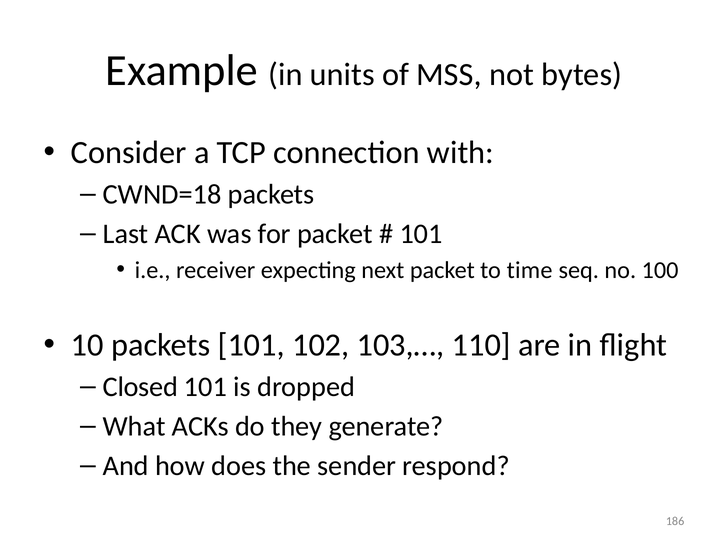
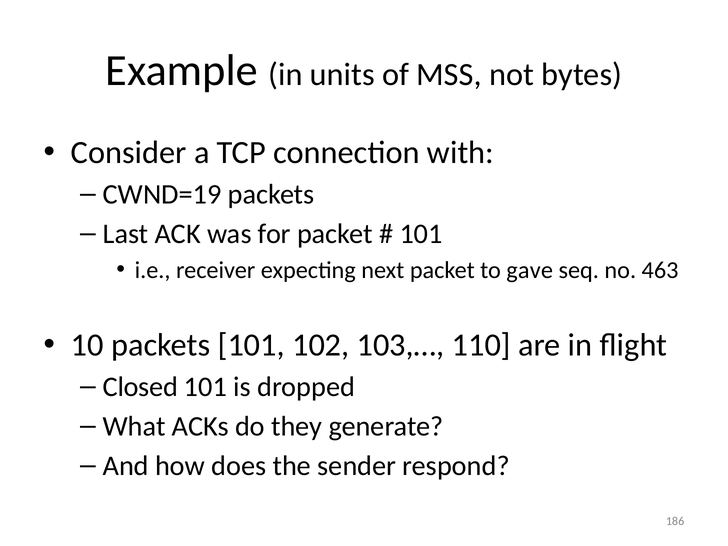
CWND=18: CWND=18 -> CWND=19 (162, 194)
time: time -> gave (530, 270)
100: 100 -> 463 (660, 270)
